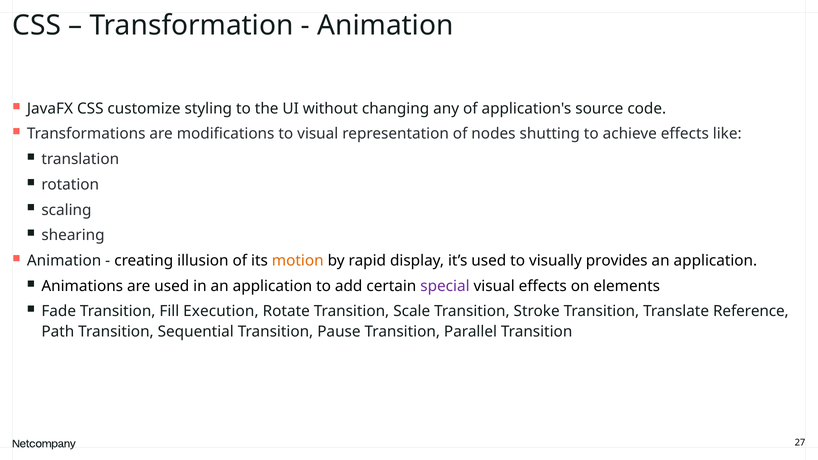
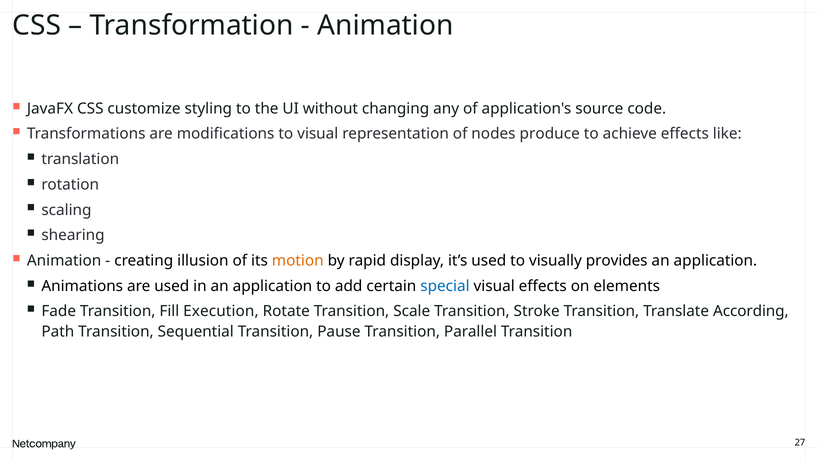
shutting: shutting -> produce (550, 134)
special colour: purple -> blue (445, 286)
Reference: Reference -> According (751, 311)
